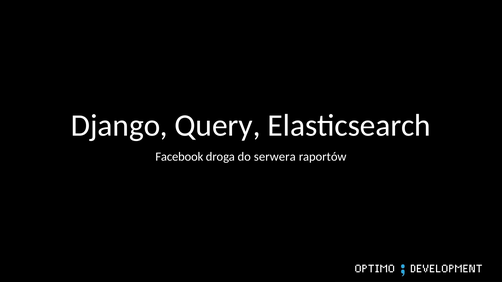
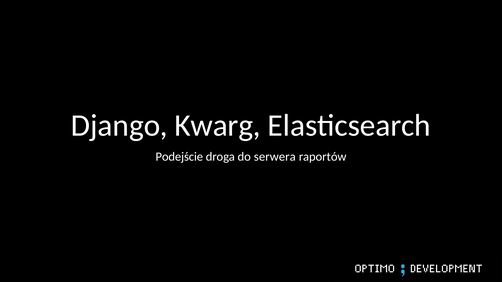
Query: Query -> Kwarg (218, 125)
Facebook: Facebook -> Podejście (179, 157)
